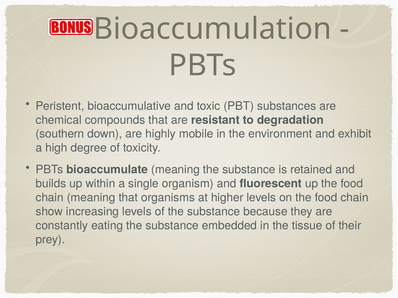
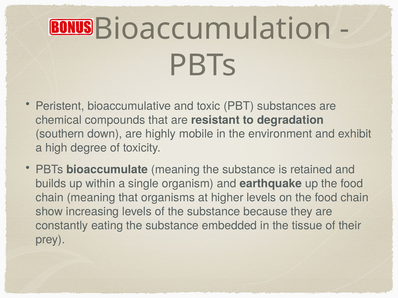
fluorescent: fluorescent -> earthquake (271, 184)
